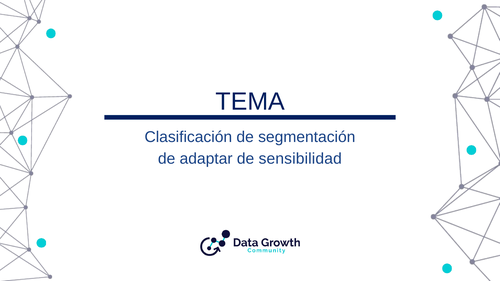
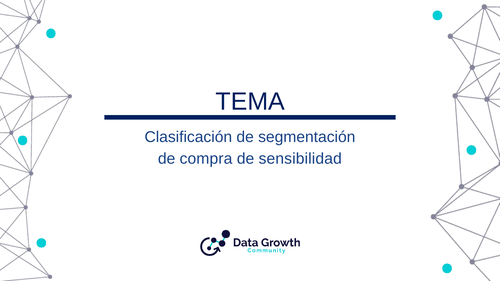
adaptar: adaptar -> compra (206, 159)
